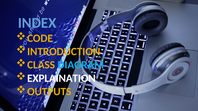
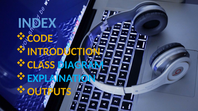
EXPLAINATION colour: white -> light blue (61, 78)
